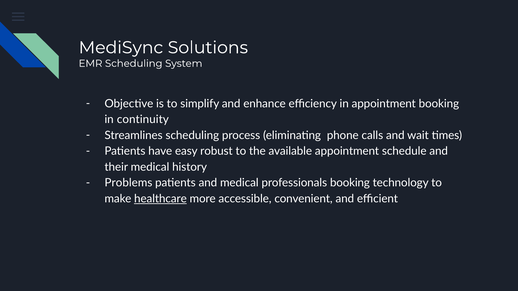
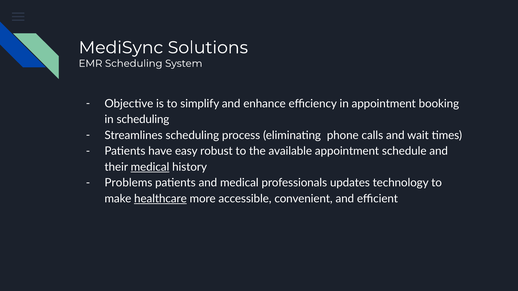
in continuity: continuity -> scheduling (143, 120)
medical underline: none -> present (150, 167)
professionals booking: booking -> updates (350, 183)
